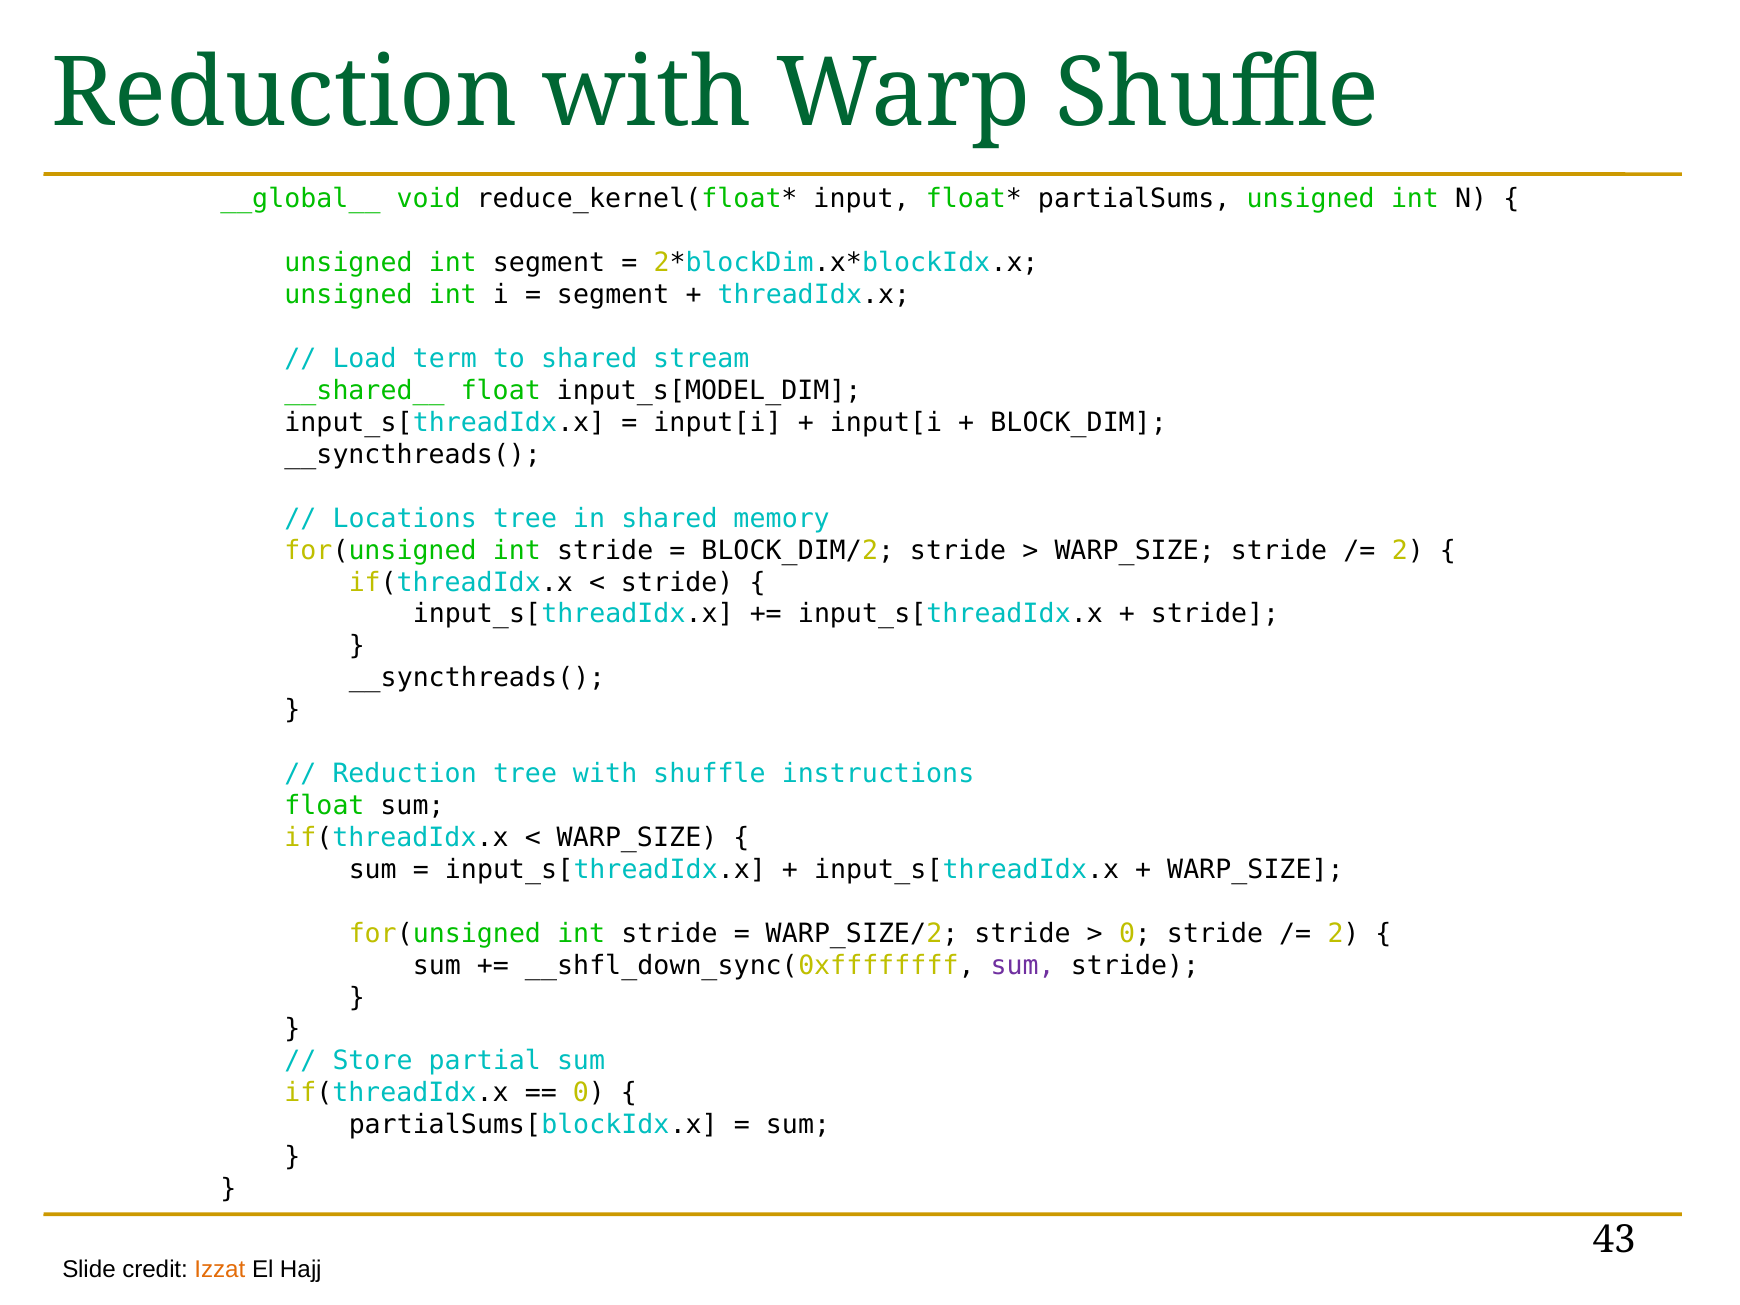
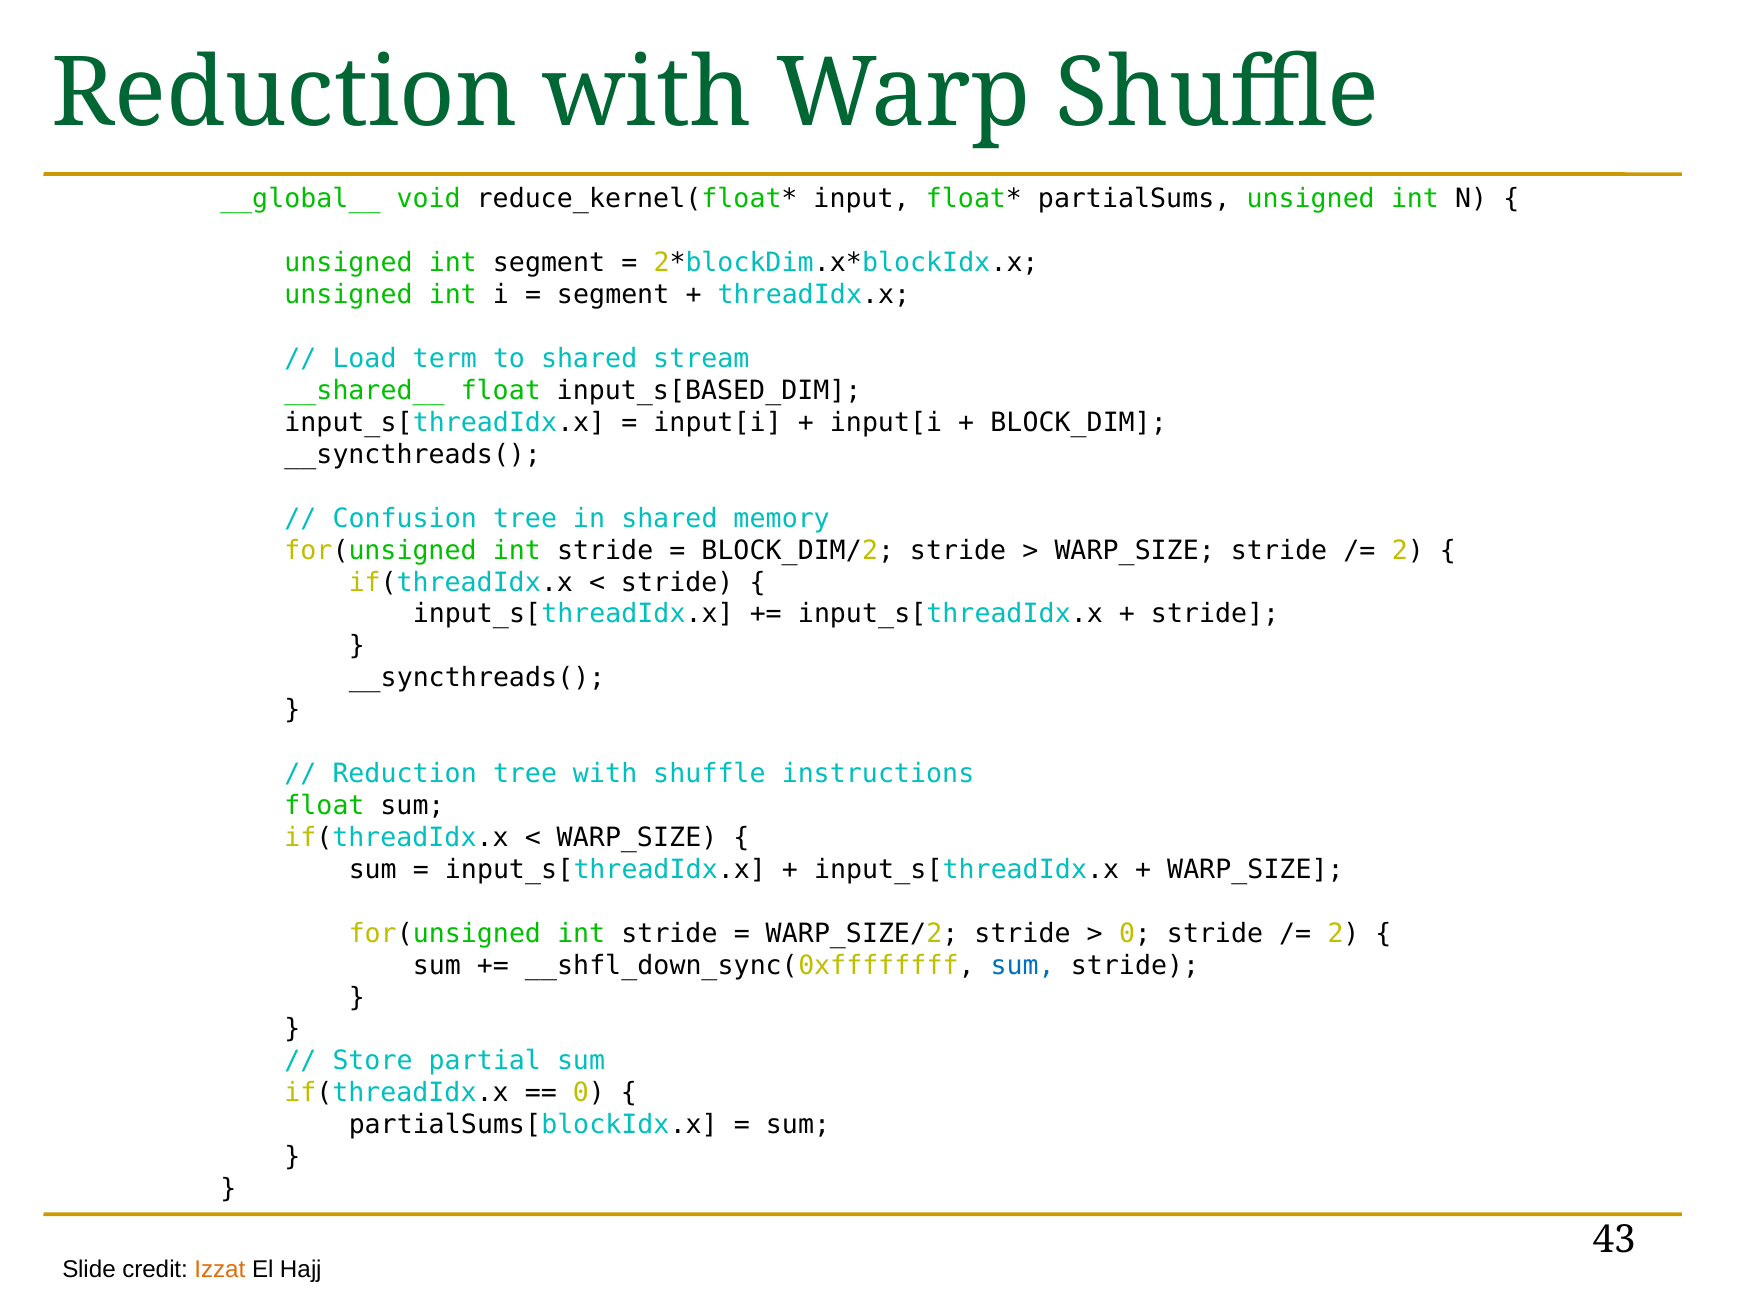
input_s[MODEL_DIM: input_s[MODEL_DIM -> input_s[BASED_DIM (709, 391)
Locations: Locations -> Confusion (405, 518)
sum colour: purple -> blue (1023, 965)
